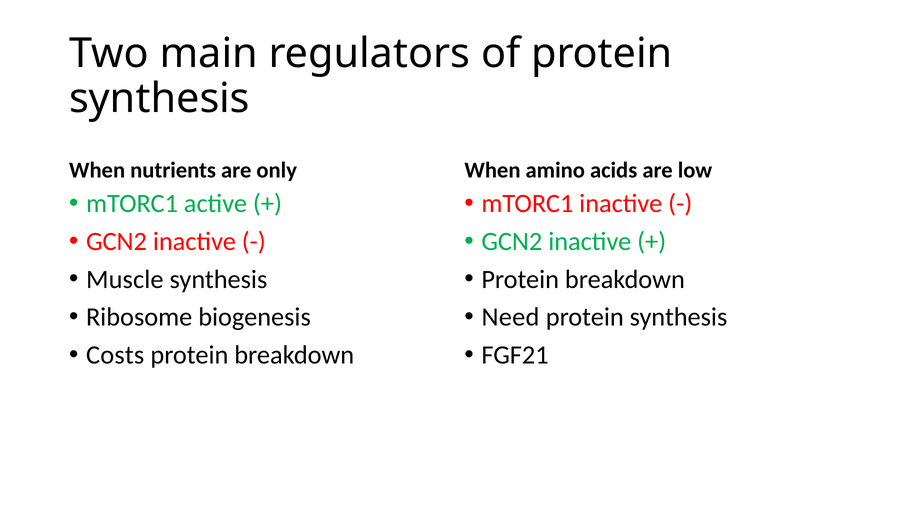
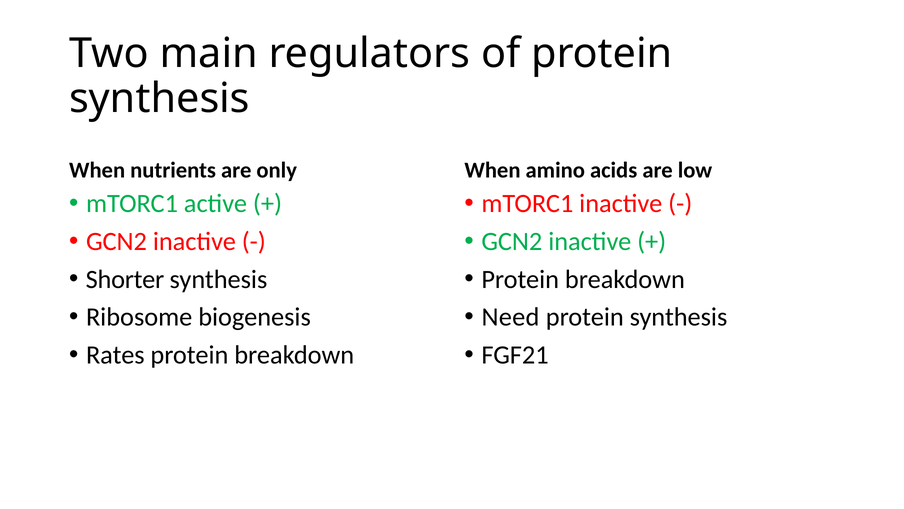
Muscle: Muscle -> Shorter (125, 279)
Costs: Costs -> Rates (115, 355)
